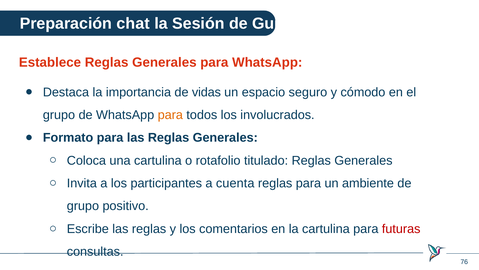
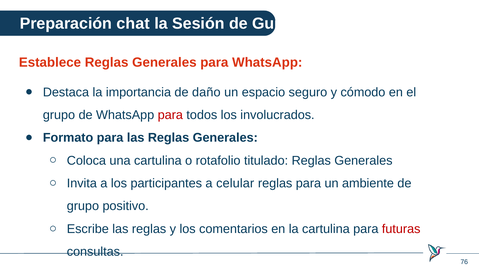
vidas: vidas -> daño (206, 92)
para colour: orange -> red (170, 115)
cuenta: cuenta -> celular (235, 183)
